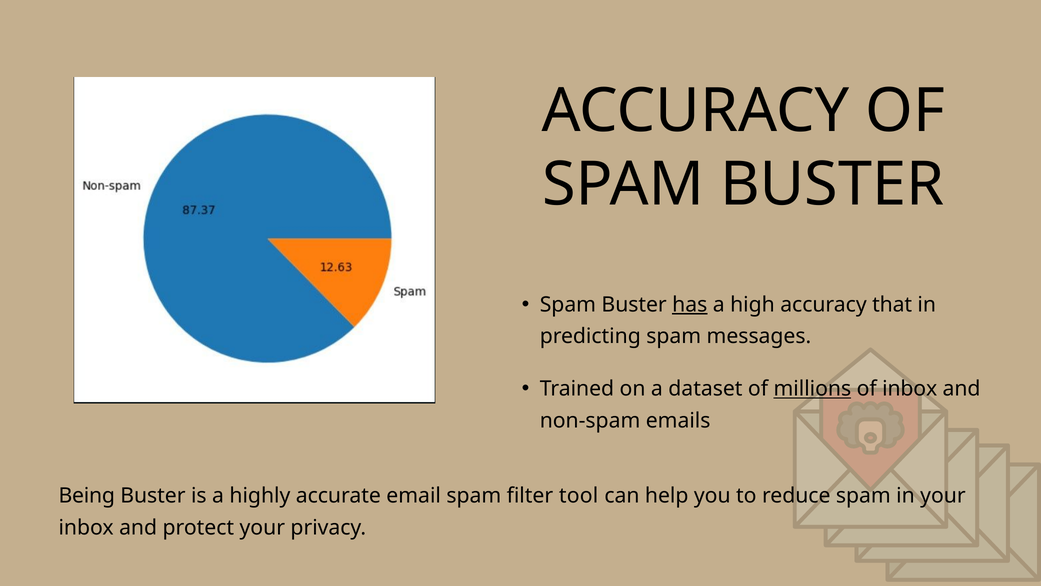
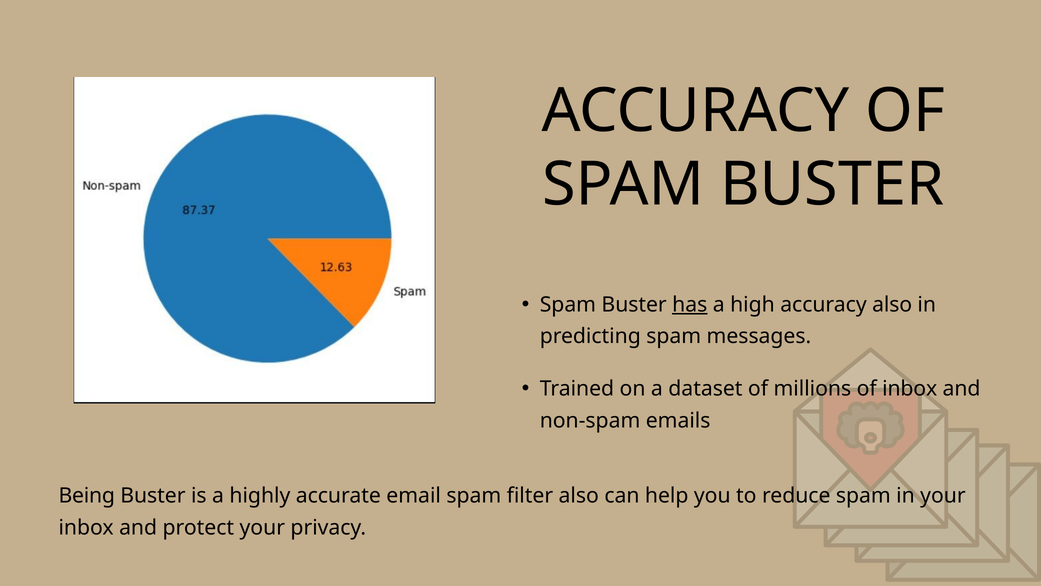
accuracy that: that -> also (892, 304)
millions underline: present -> none (812, 389)
filter tool: tool -> also (579, 496)
